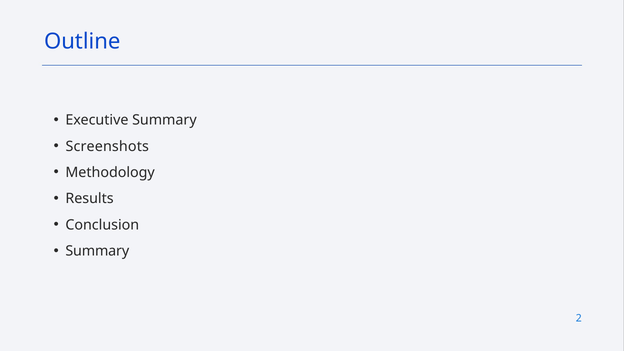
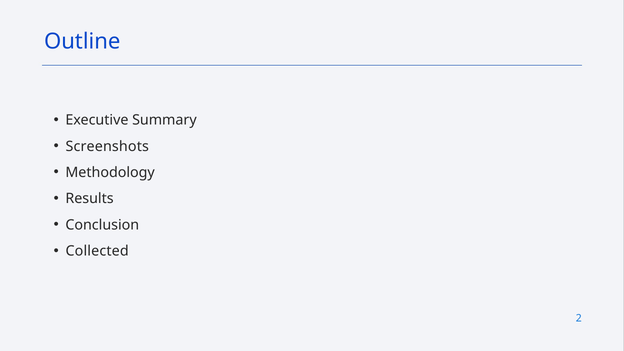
Summary: Summary -> Collected (97, 251)
